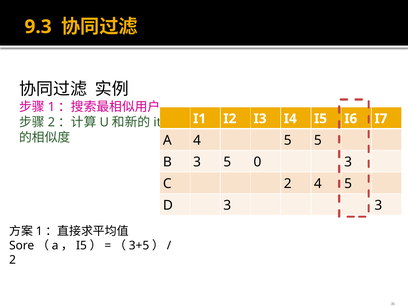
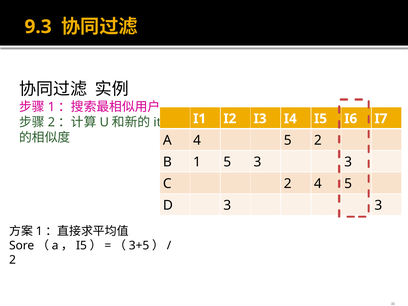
5 5: 5 -> 2 (318, 140)
B 3: 3 -> 1 (197, 162)
5 0: 0 -> 3 (257, 162)
